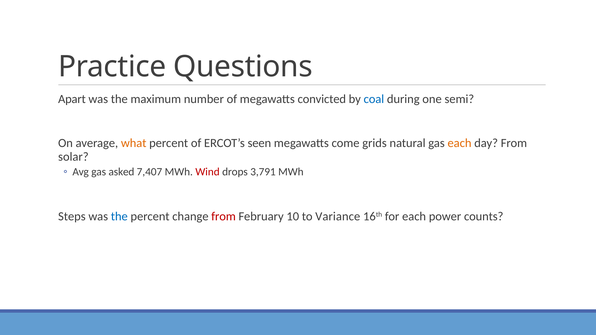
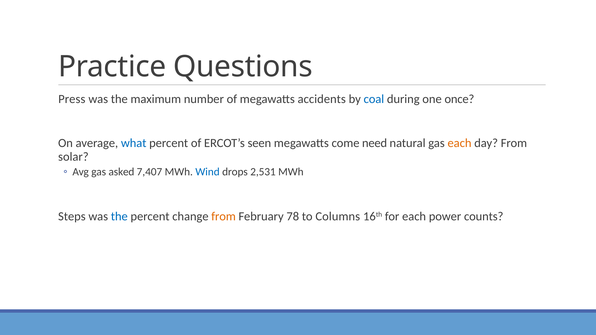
Apart: Apart -> Press (72, 99)
convicted: convicted -> accidents (322, 99)
semi: semi -> once (459, 99)
what colour: orange -> blue (134, 143)
grids: grids -> need (375, 143)
Wind colour: red -> blue (208, 172)
3,791: 3,791 -> 2,531 (263, 172)
from colour: red -> orange (224, 217)
10: 10 -> 78 (293, 217)
Variance: Variance -> Columns (338, 217)
